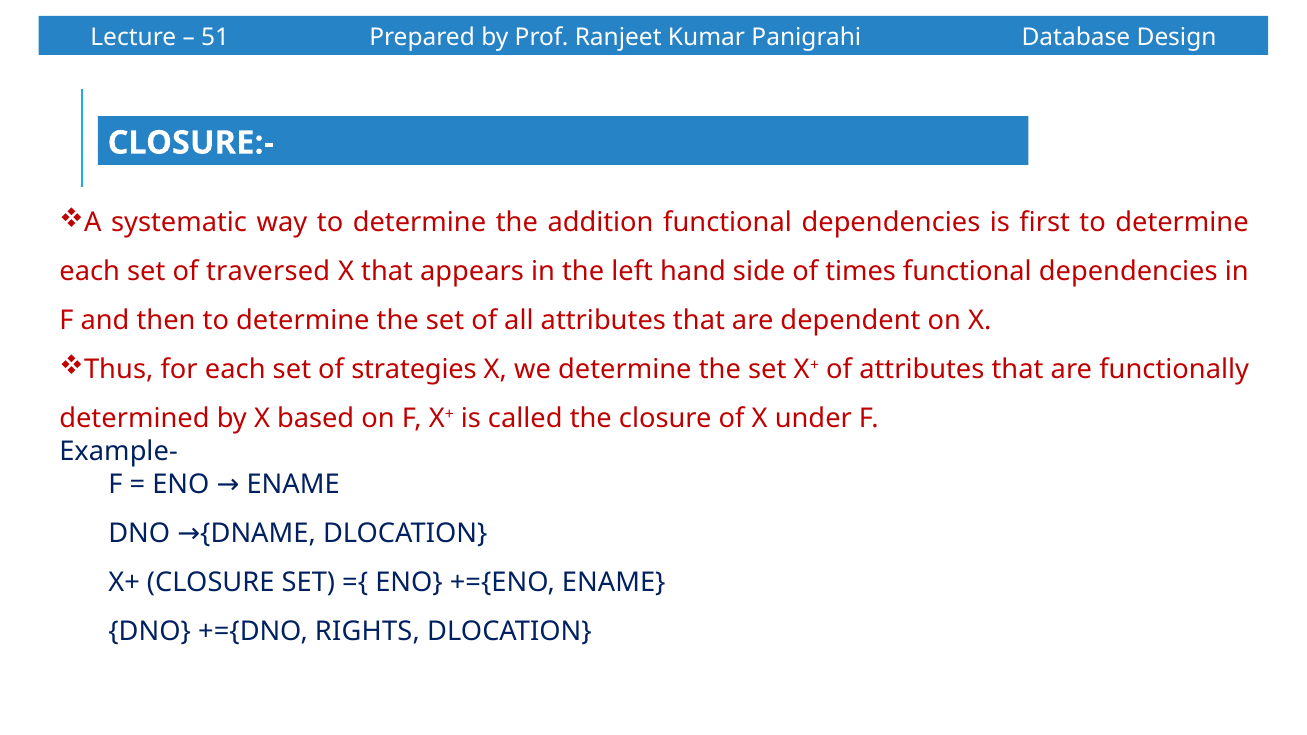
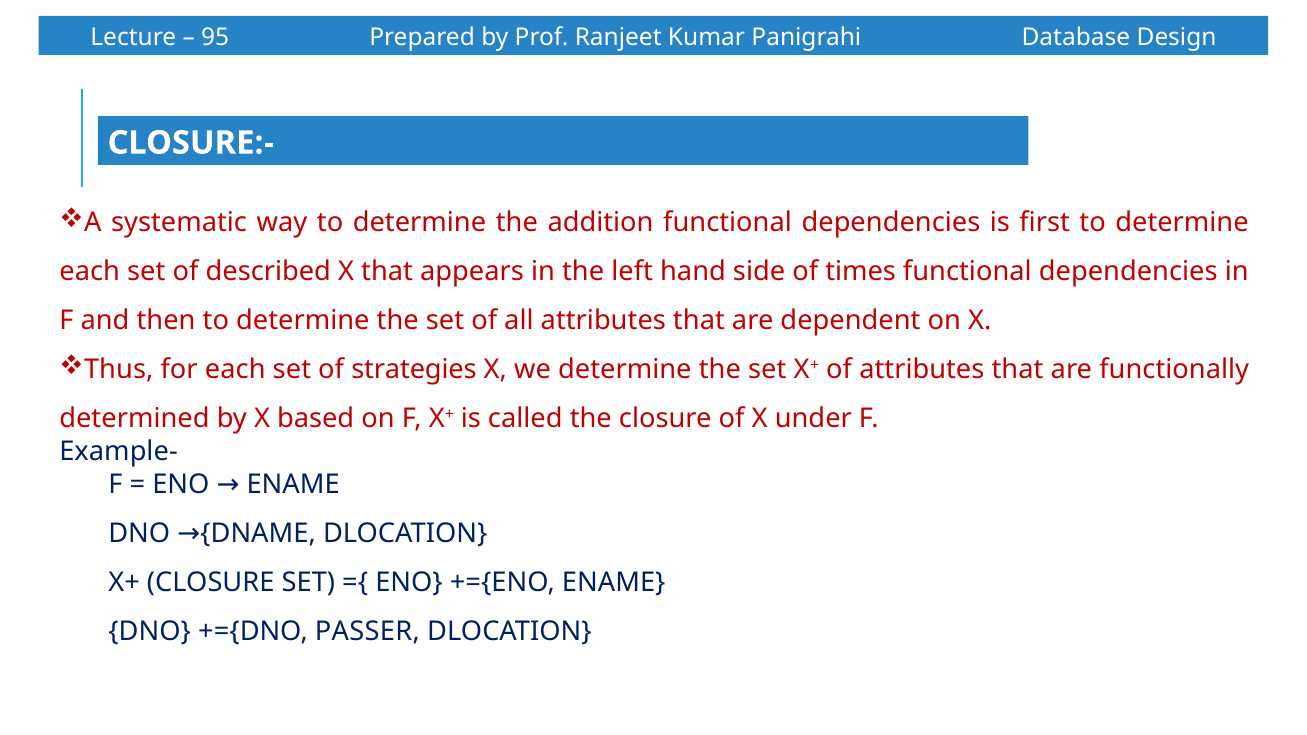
51: 51 -> 95 (215, 37)
traversed: traversed -> described (268, 272)
RIGHTS: RIGHTS -> PASSER (367, 631)
